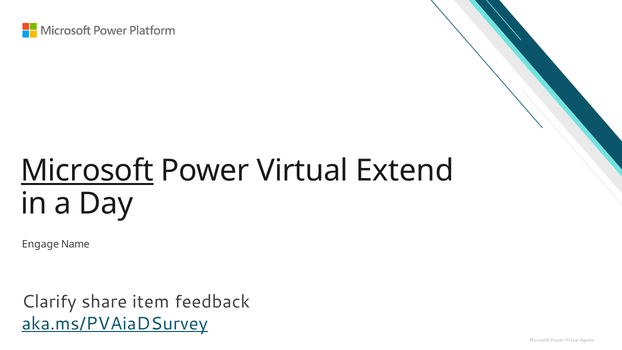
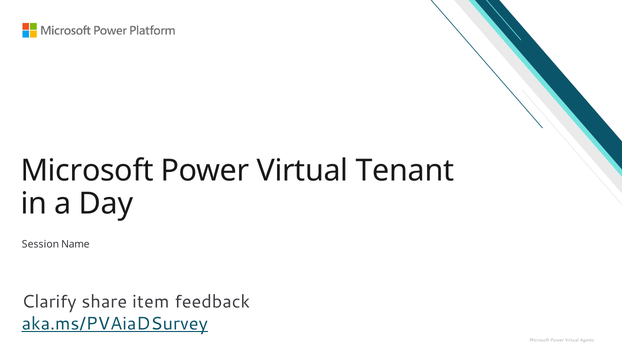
Microsoft underline: present -> none (87, 171)
Extend: Extend -> Tenant (405, 171)
Engage: Engage -> Session (41, 244)
